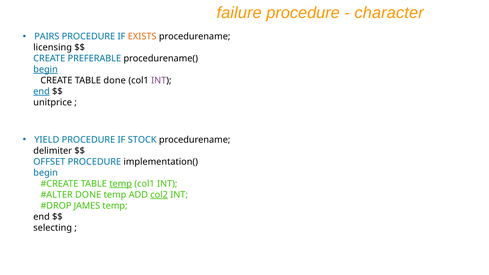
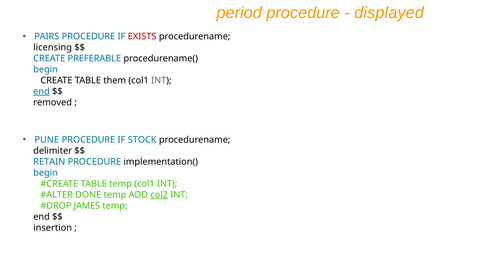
failure: failure -> period (239, 13)
character: character -> displayed (389, 13)
EXISTS colour: orange -> red (142, 36)
begin underline: present -> none (46, 69)
TABLE done: done -> them (115, 80)
unitprice: unitprice -> removed (53, 102)
YIELD: YIELD -> PUNE (47, 140)
OFFSET: OFFSET -> RETAIN (49, 162)
temp underline: present -> none (121, 184)
selecting: selecting -> insertion (53, 228)
